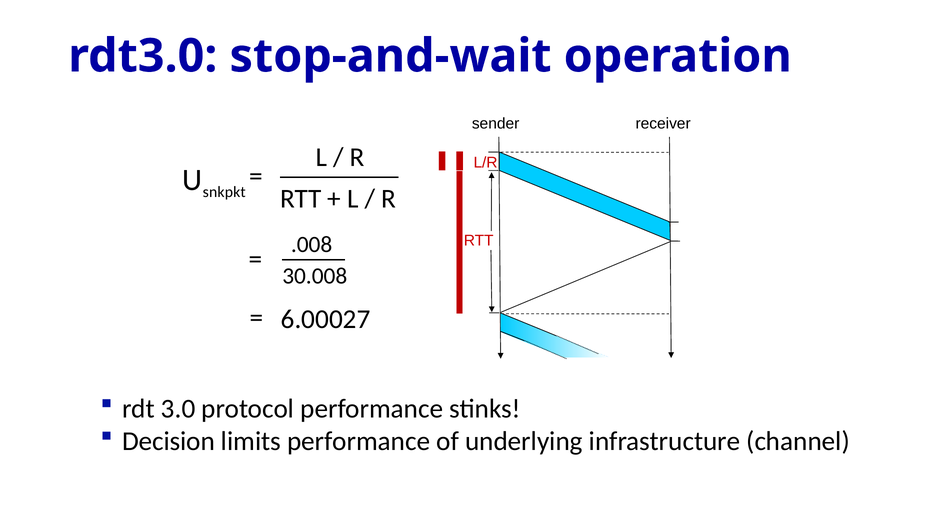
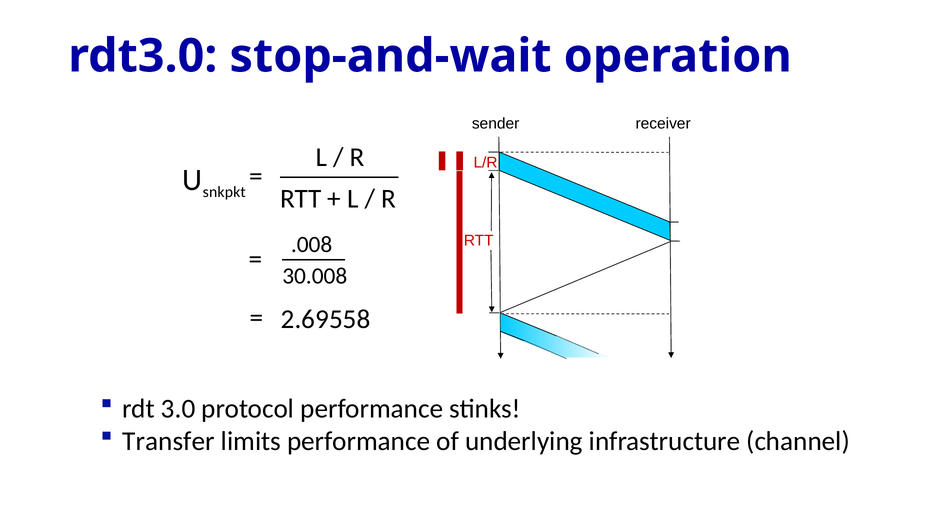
6.00027: 6.00027 -> 2.69558 (326, 319)
Decision: Decision -> Transfer (168, 442)
